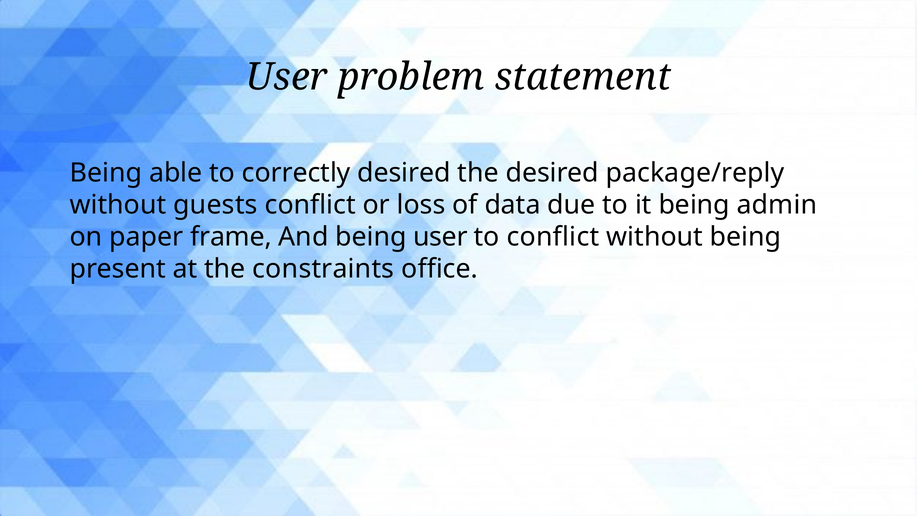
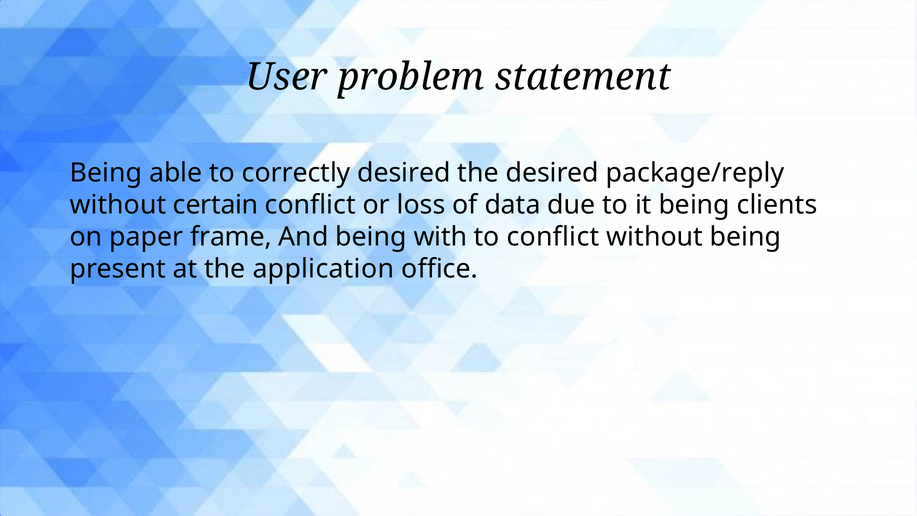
guests: guests -> certain (216, 205)
admin: admin -> clients (777, 205)
being user: user -> with (440, 237)
constraints: constraints -> application (323, 269)
